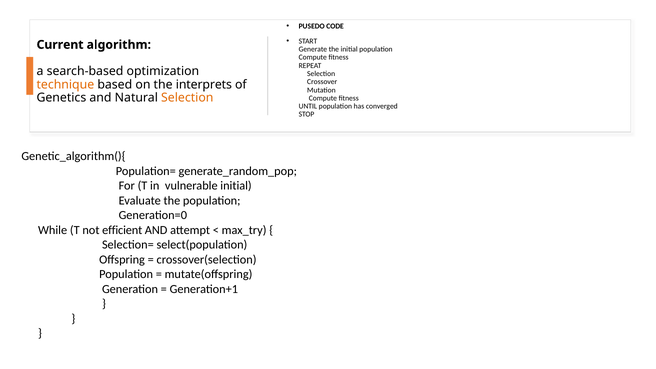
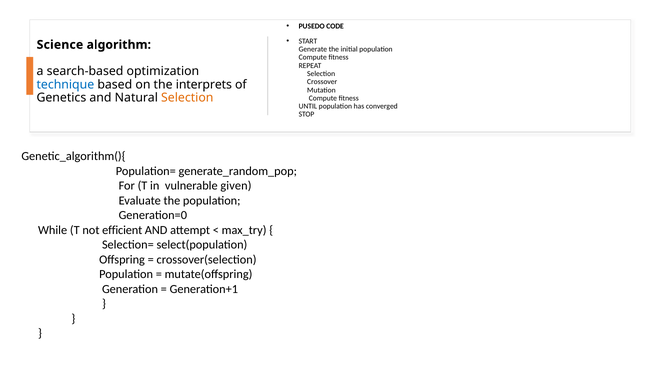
Current: Current -> Science (60, 45)
technique colour: orange -> blue (65, 85)
vulnerable initial: initial -> given (236, 186)
